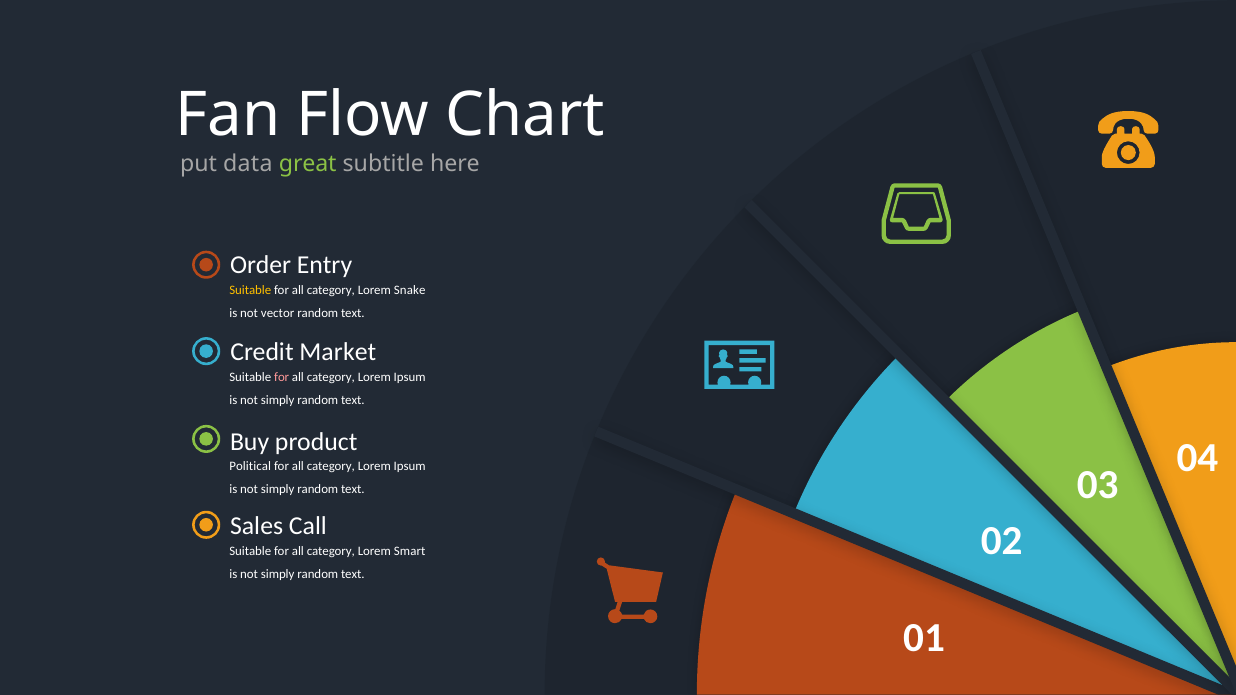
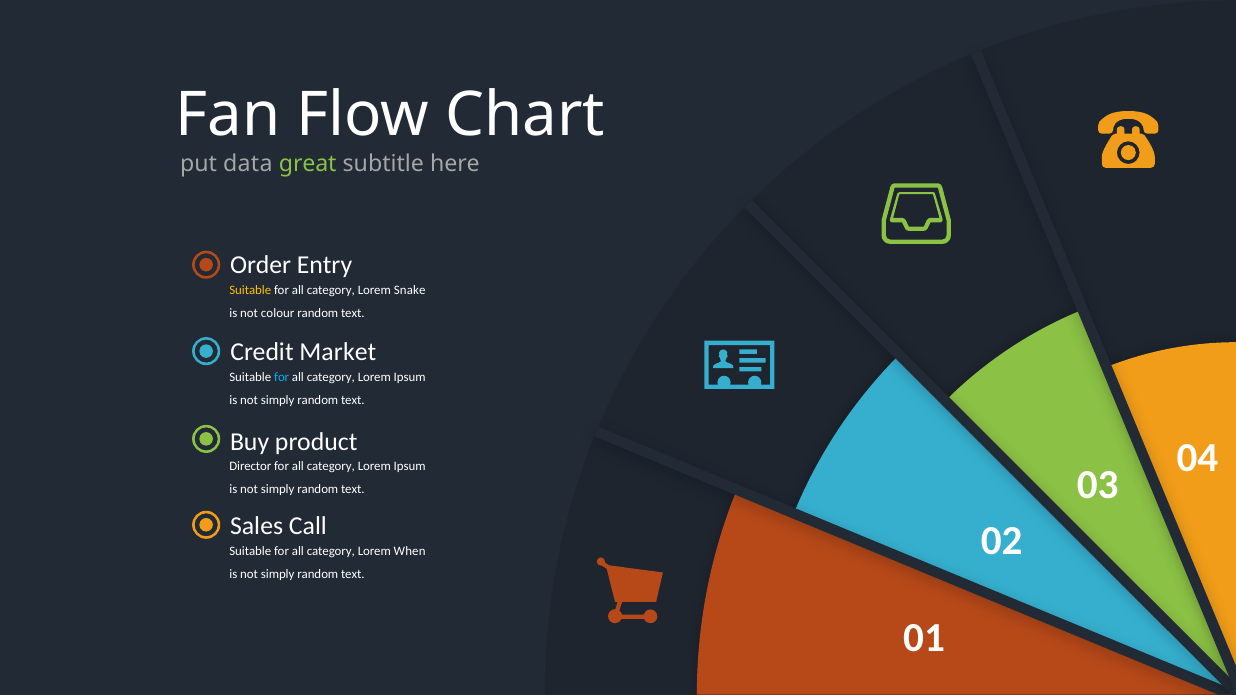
vector: vector -> colour (278, 313)
for colour: pink -> light blue (282, 377)
Political: Political -> Director (250, 467)
Smart: Smart -> When (410, 551)
